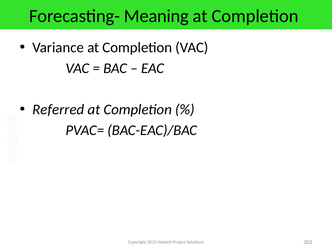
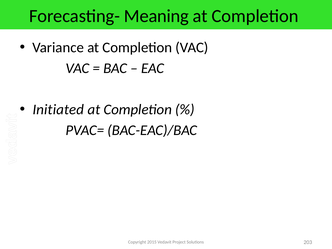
Referred: Referred -> Initiated (58, 110)
